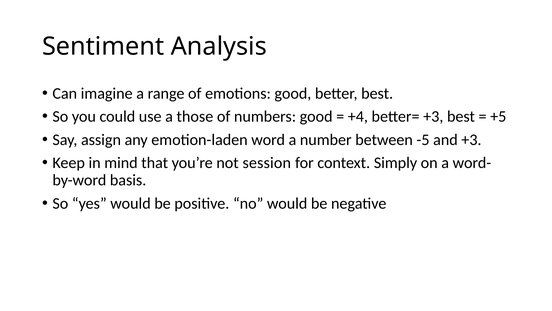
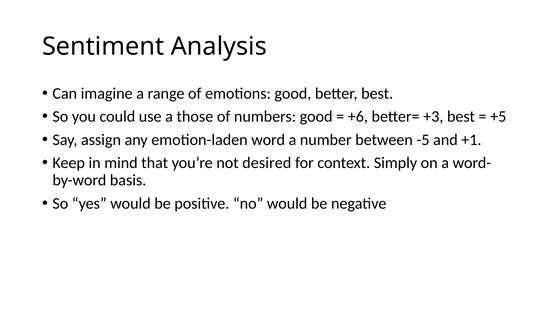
+4: +4 -> +6 (358, 116)
and +3: +3 -> +1 (471, 140)
session: session -> desired (267, 163)
